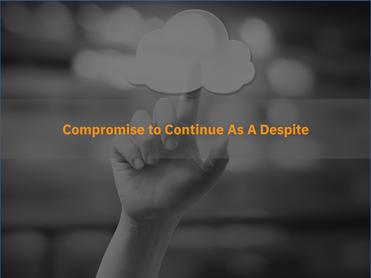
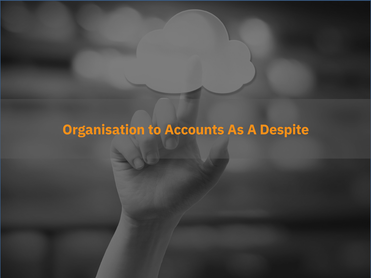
Compromise: Compromise -> Organisation (104, 130)
Continue: Continue -> Accounts (194, 130)
